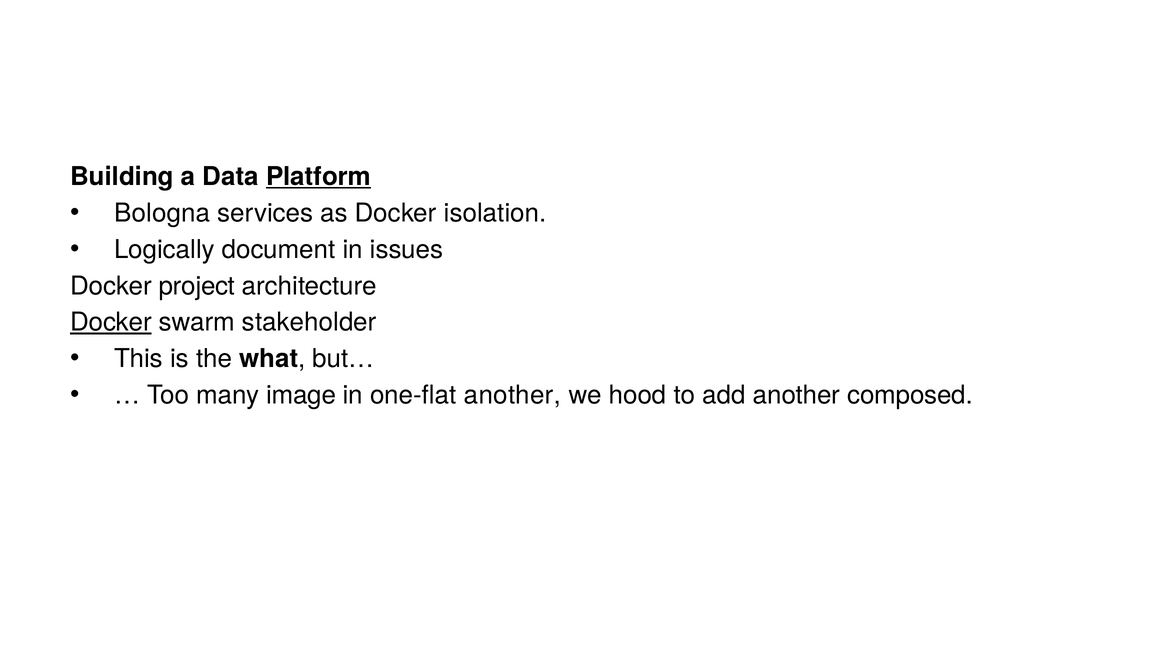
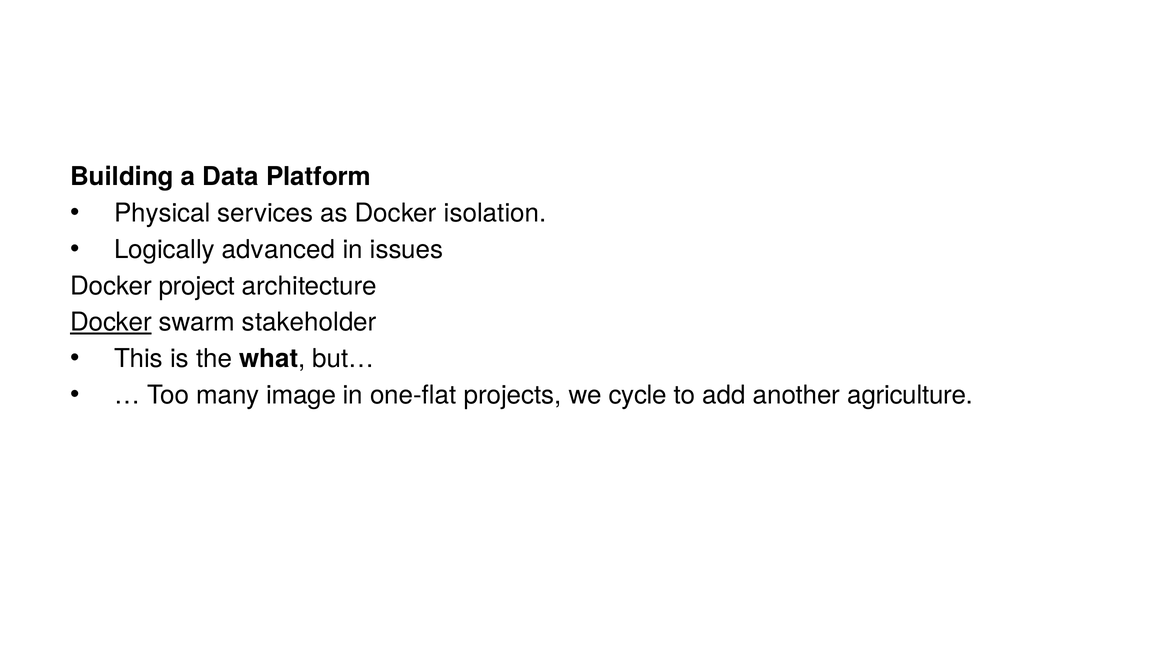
Platform underline: present -> none (318, 177)
Bologna: Bologna -> Physical (162, 213)
document: document -> advanced (279, 250)
one-flat another: another -> projects (513, 395)
hood: hood -> cycle (638, 395)
composed: composed -> agriculture (910, 395)
